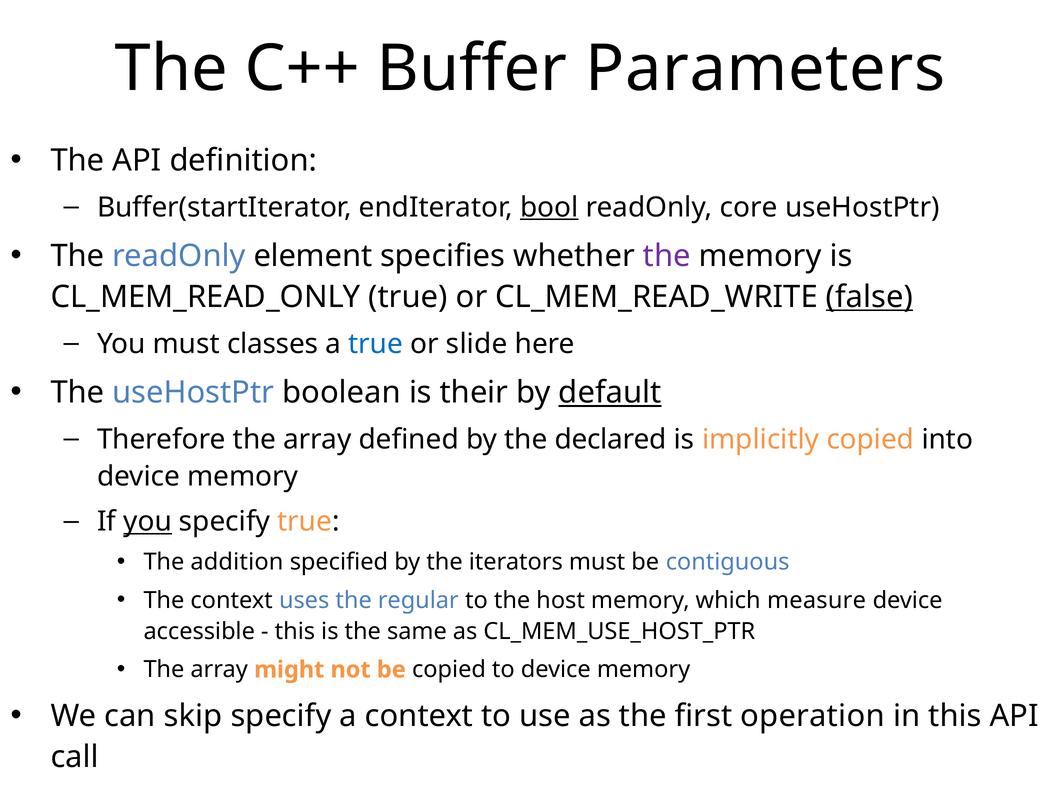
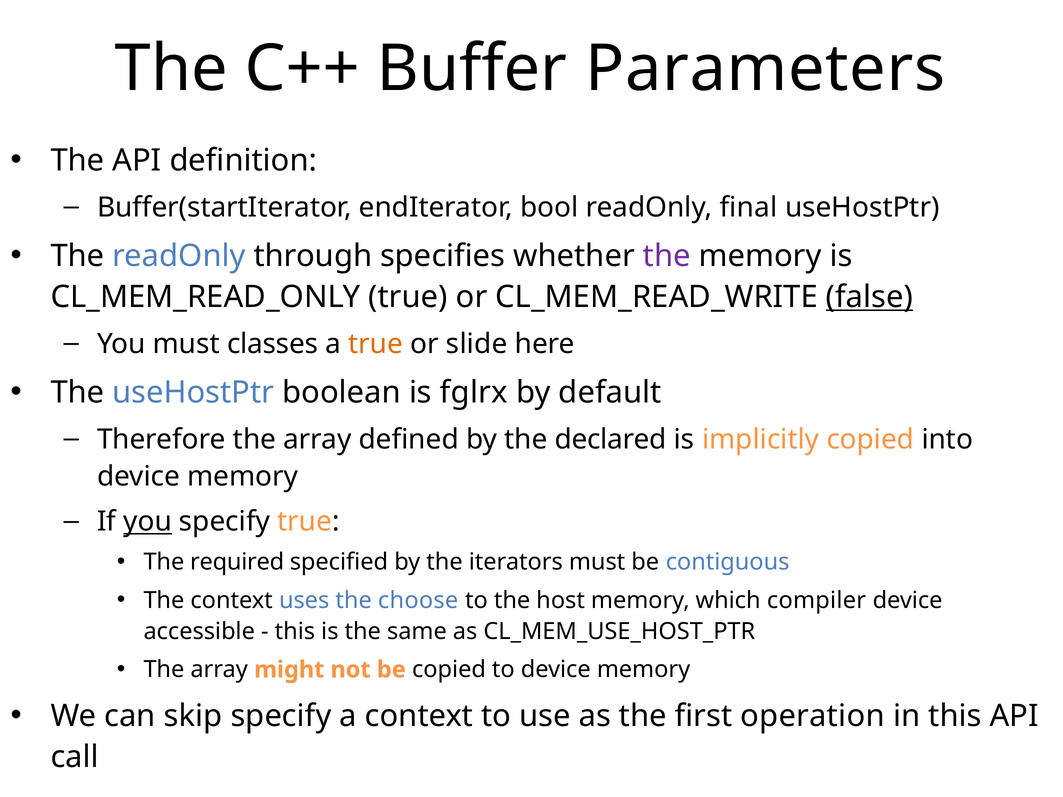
bool underline: present -> none (549, 207)
core: core -> final (749, 207)
element: element -> through (313, 256)
true colour: blue -> orange (376, 344)
their: their -> fglrx (474, 393)
default underline: present -> none (610, 393)
addition: addition -> required (237, 562)
regular: regular -> choose (418, 601)
measure: measure -> compiler (817, 601)
